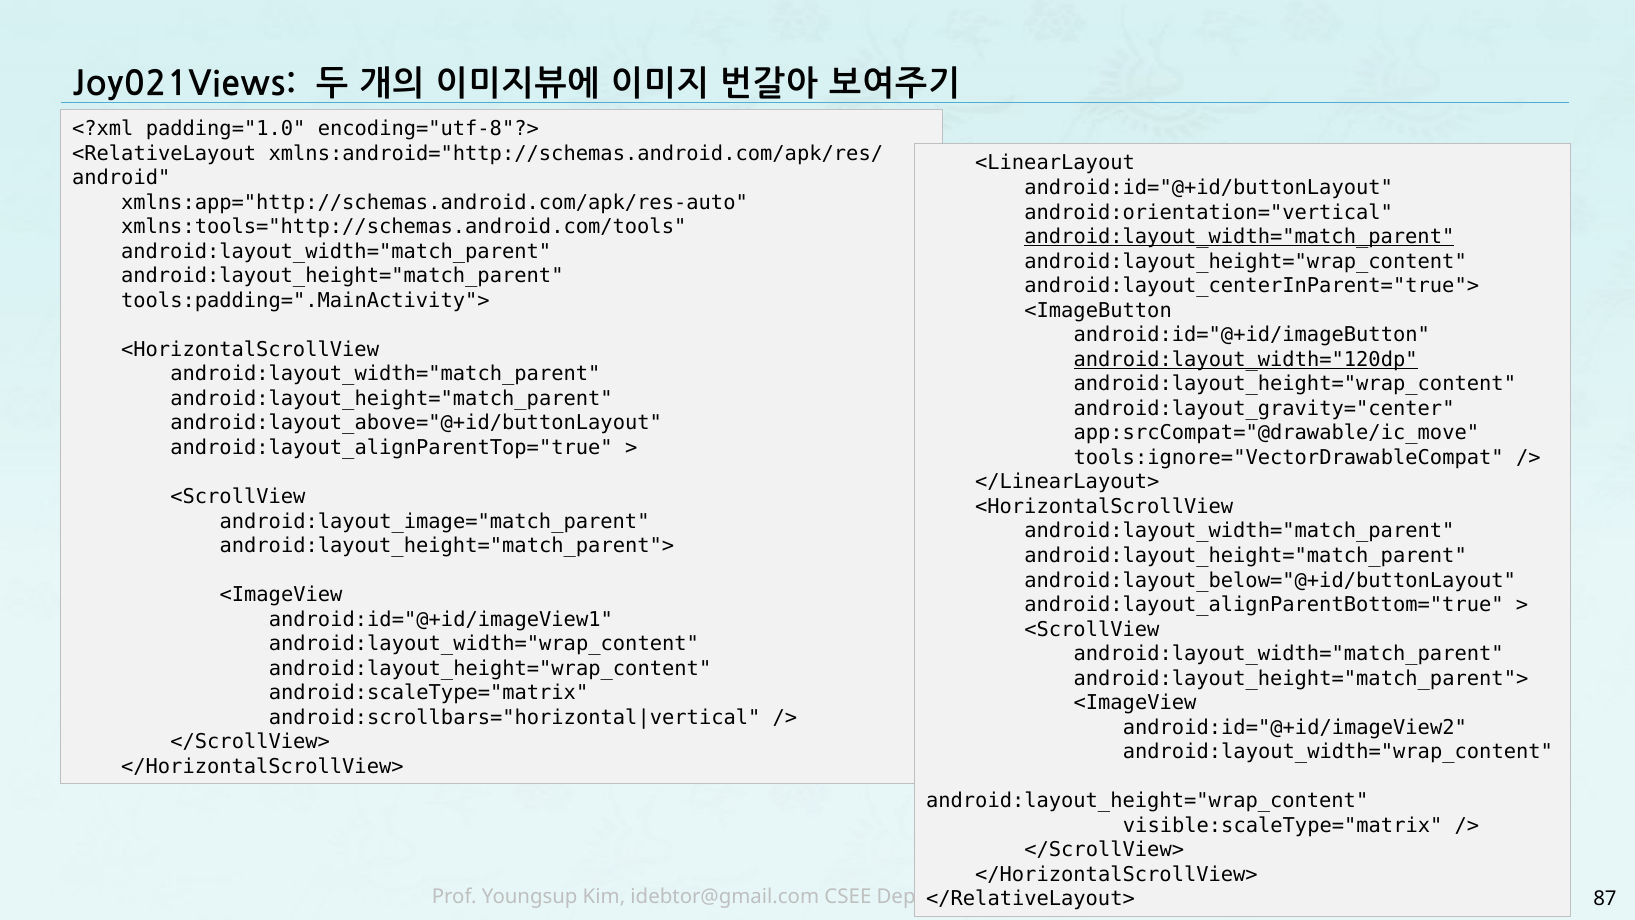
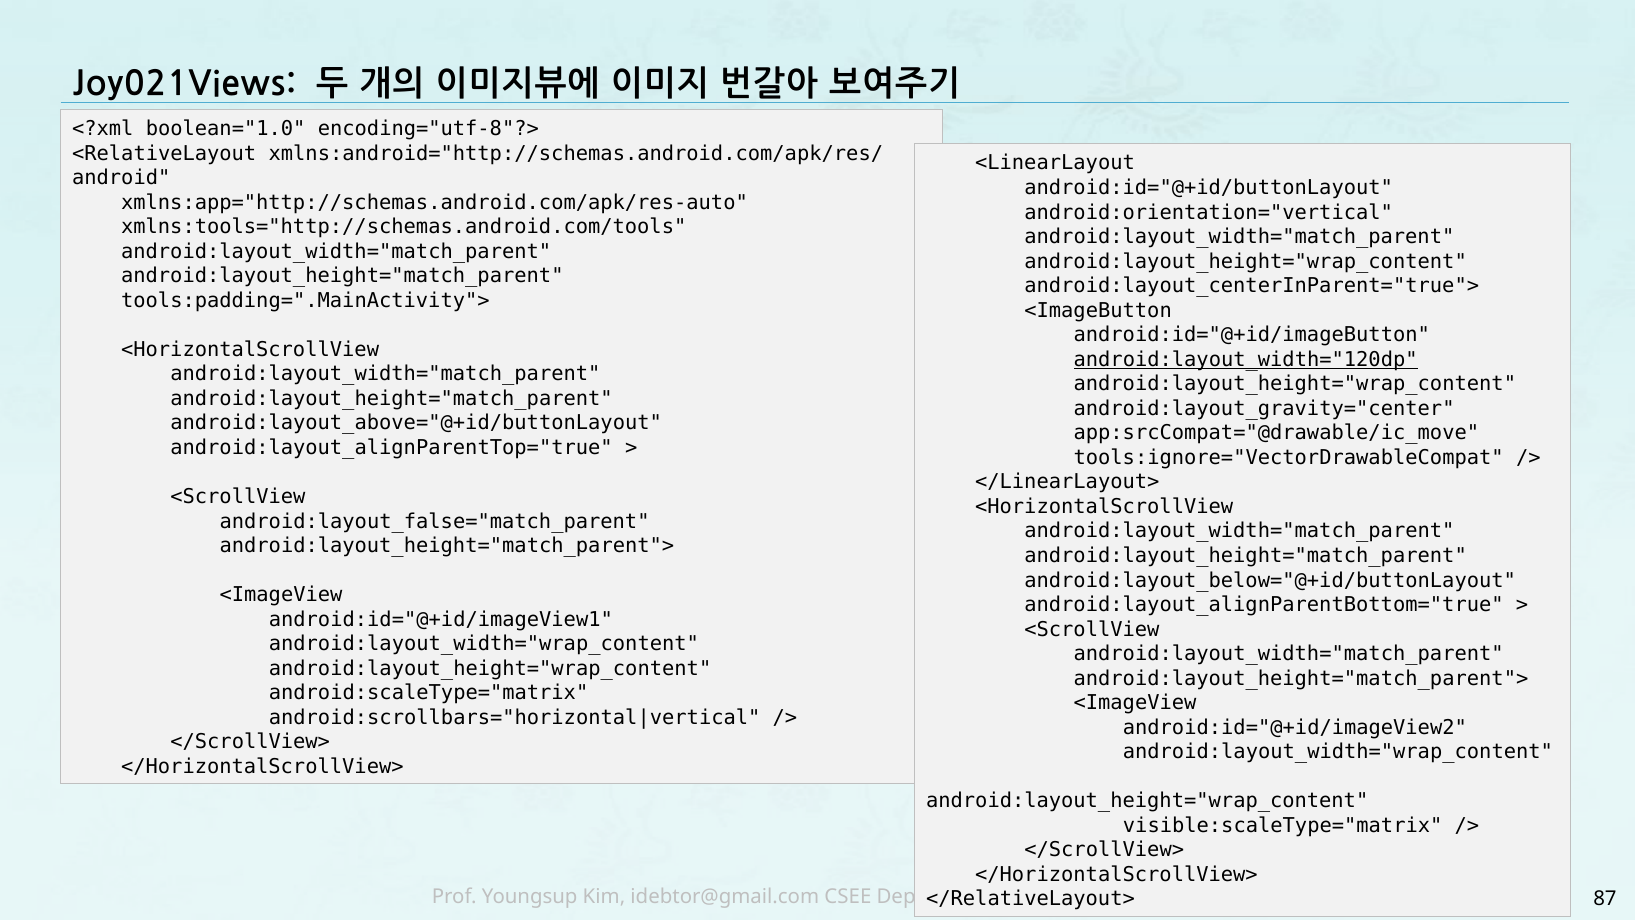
padding="1.0: padding="1.0 -> boolean="1.0 (226, 129)
android:layout_width="match_parent underline: present -> none (1239, 237)
android:layout_image="match_parent: android:layout_image="match_parent -> android:layout_false="match_parent (435, 521)
